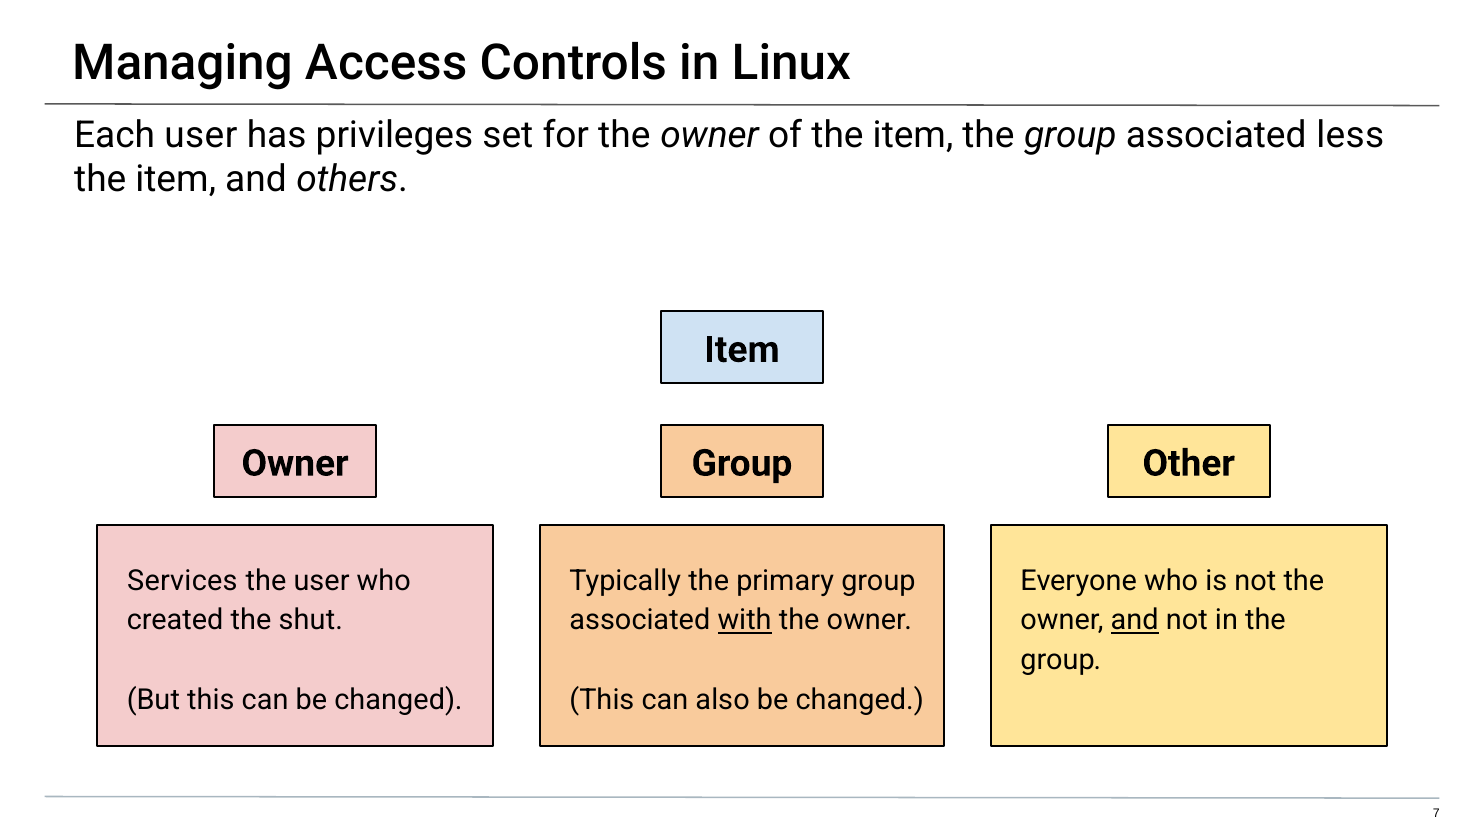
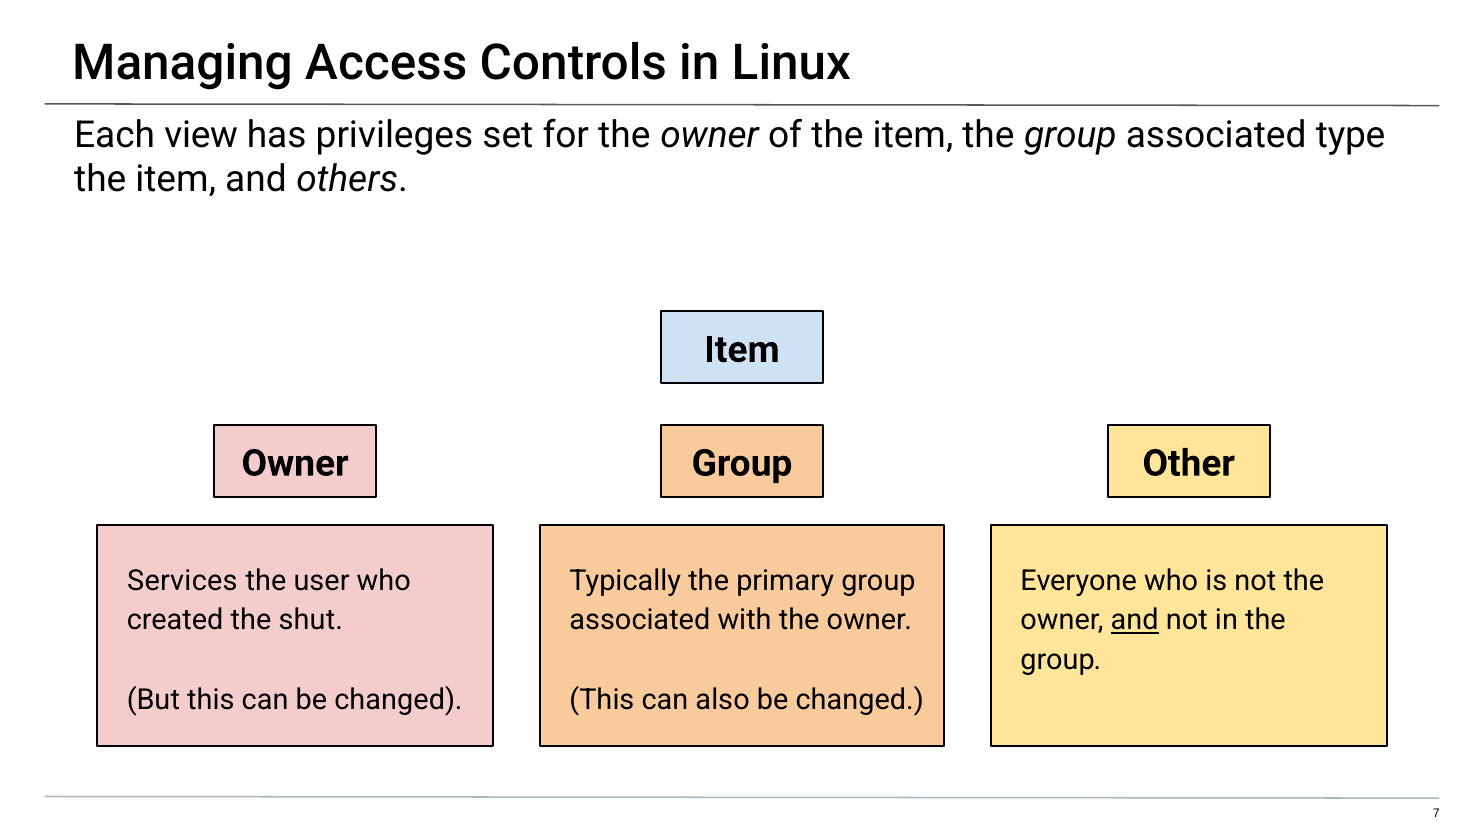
Each user: user -> view (201, 135)
less: less -> type (1351, 135)
with underline: present -> none (745, 620)
